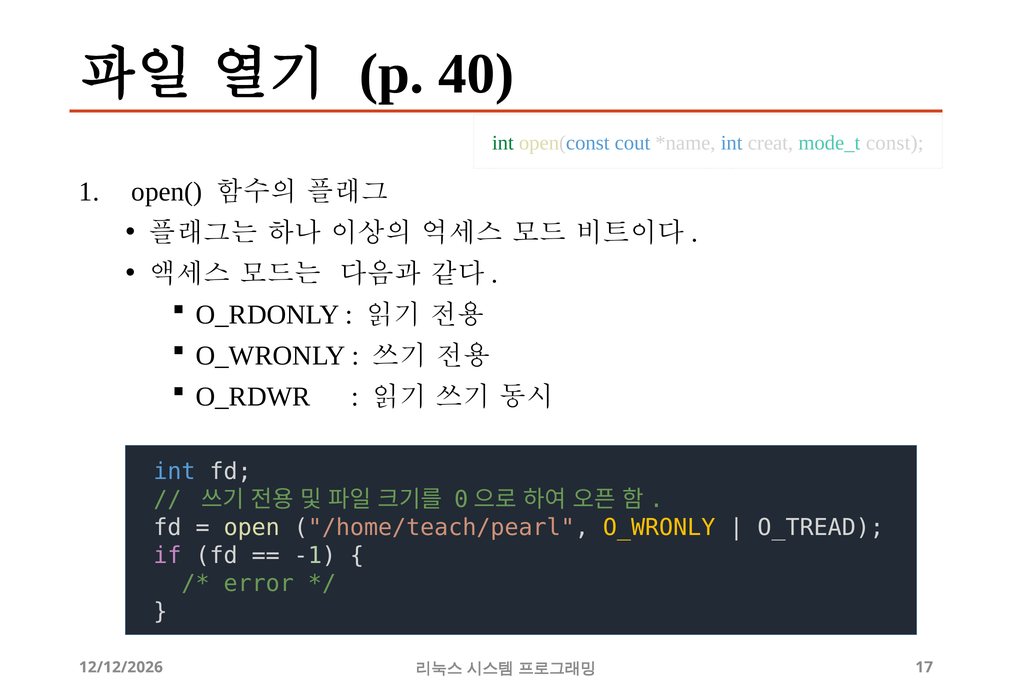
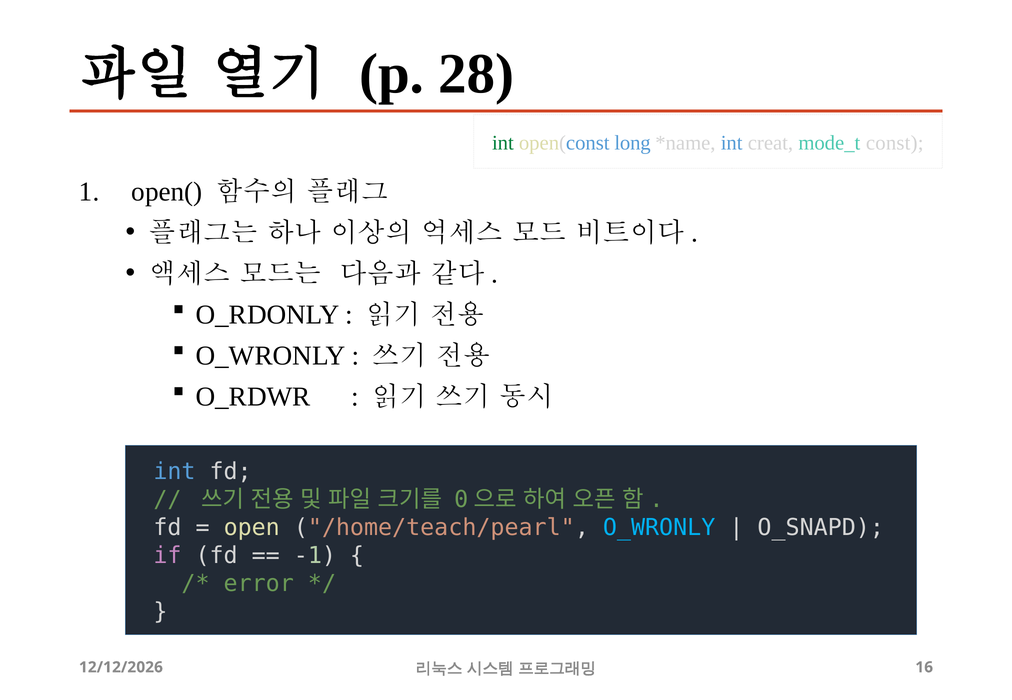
40: 40 -> 28 (476, 74)
cout: cout -> long (633, 143)
O_WRONLY colour: yellow -> light blue (659, 528)
O_TREAD: O_TREAD -> O_SNAPD (821, 528)
17: 17 -> 16 (924, 668)
